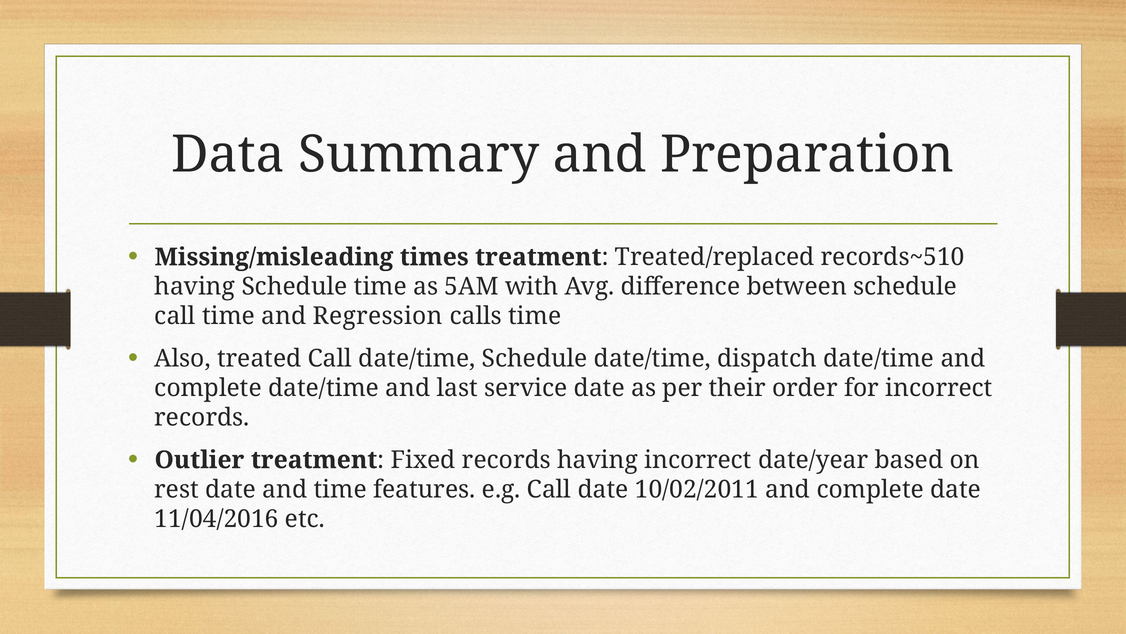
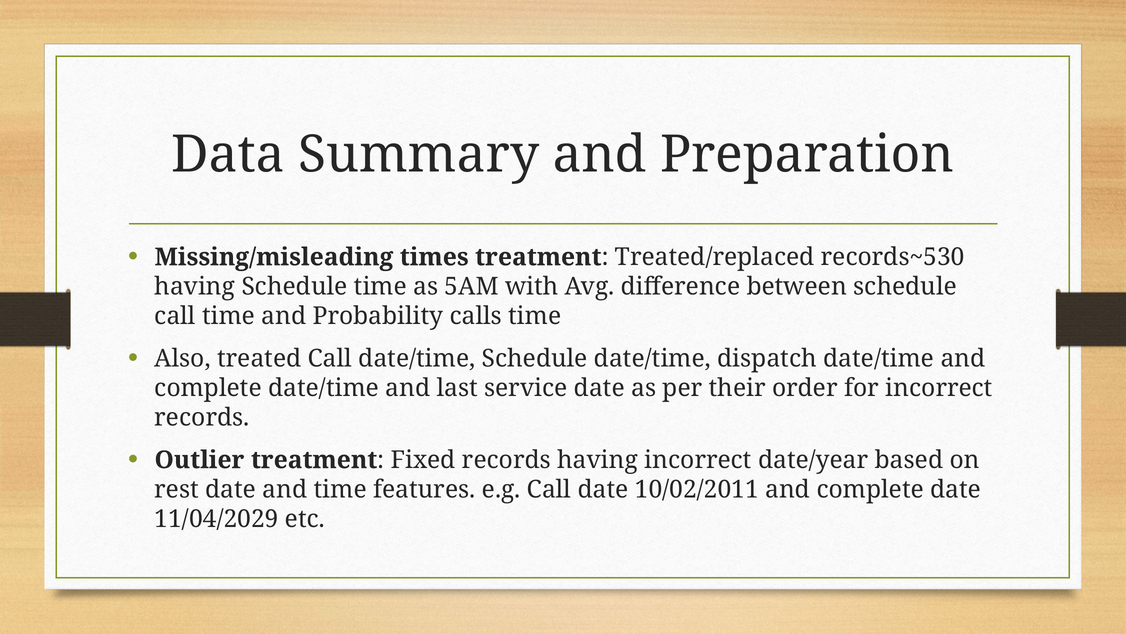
records~510: records~510 -> records~530 (893, 257)
Regression: Regression -> Probability (378, 316)
11/04/2016: 11/04/2016 -> 11/04/2029 (217, 519)
